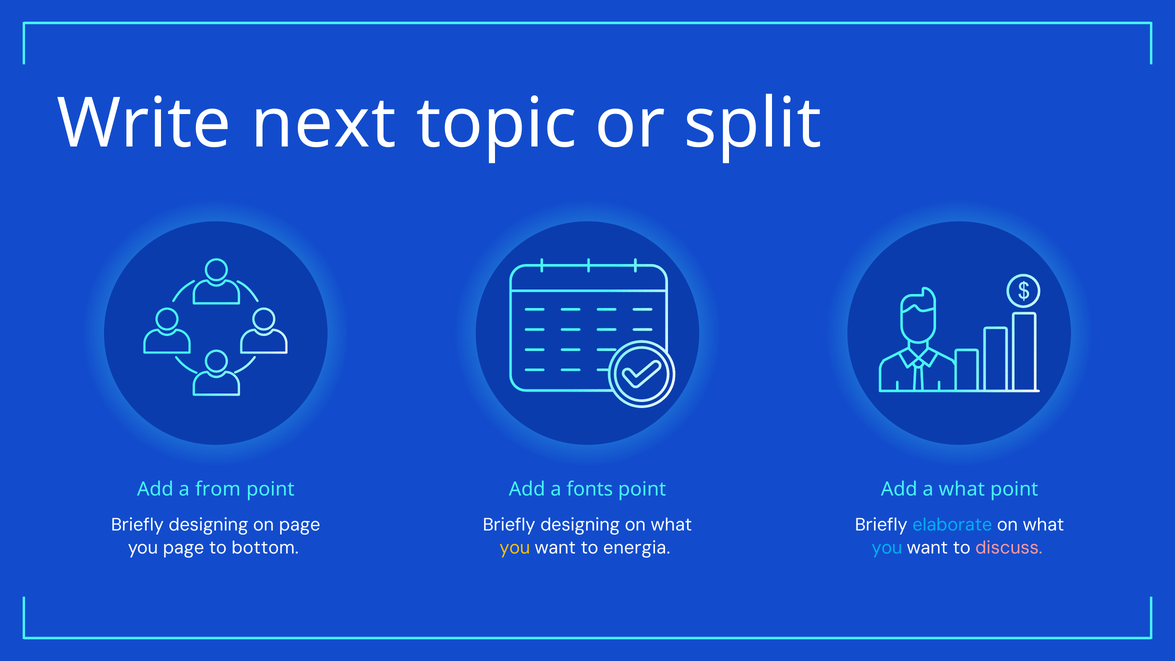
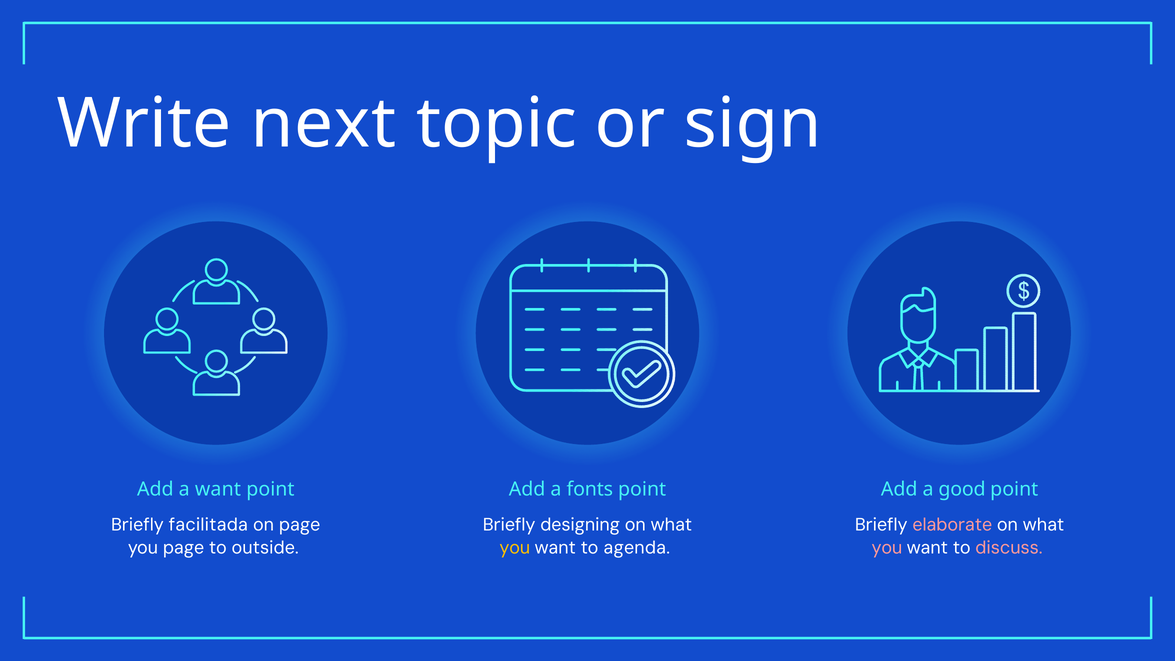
split: split -> sign (753, 124)
a from: from -> want (218, 489)
a what: what -> good (962, 489)
designing: designing -> facilitada (208, 525)
elaborate colour: light blue -> pink (952, 525)
bottom: bottom -> outside (265, 548)
energia: energia -> agenda (637, 548)
you colour: light blue -> pink (887, 548)
